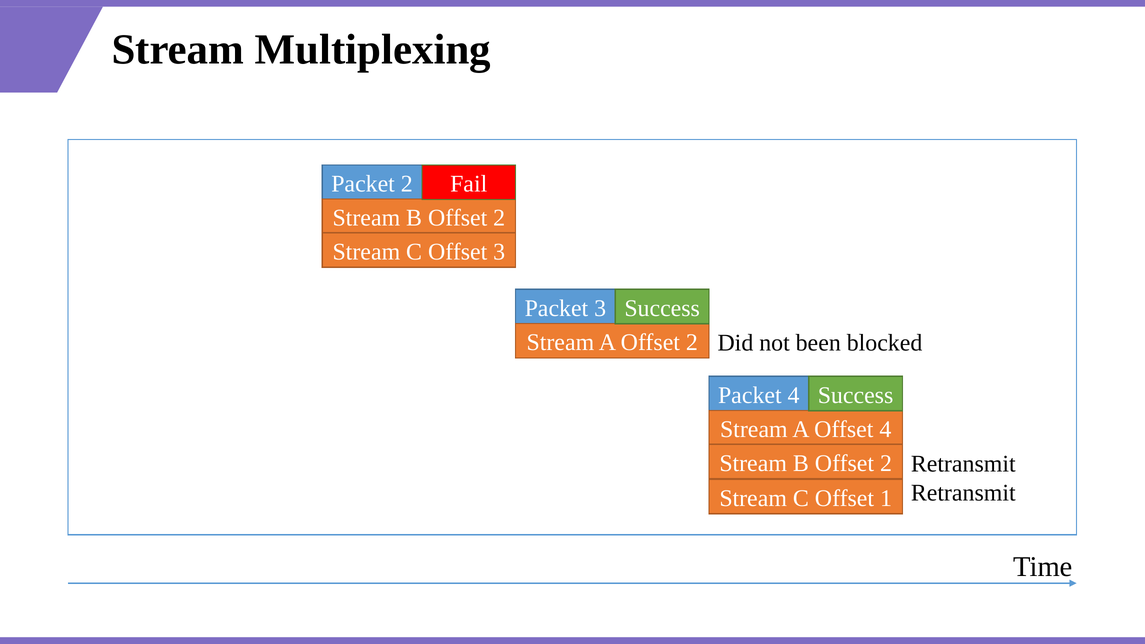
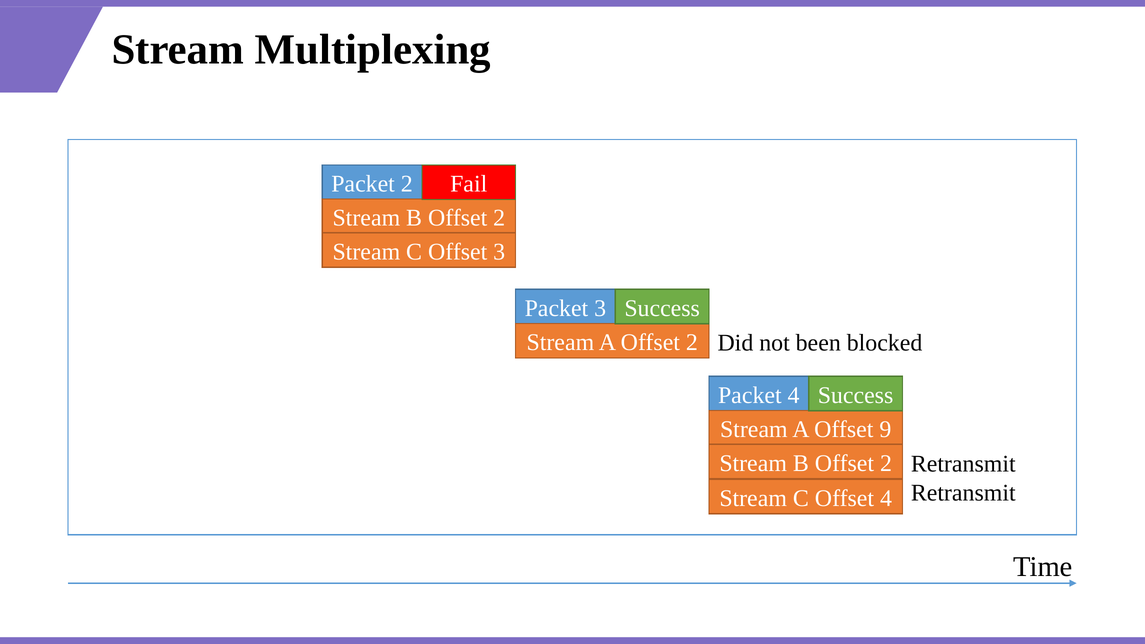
Offset 4: 4 -> 9 (885, 429)
Offset 1: 1 -> 4 (886, 498)
